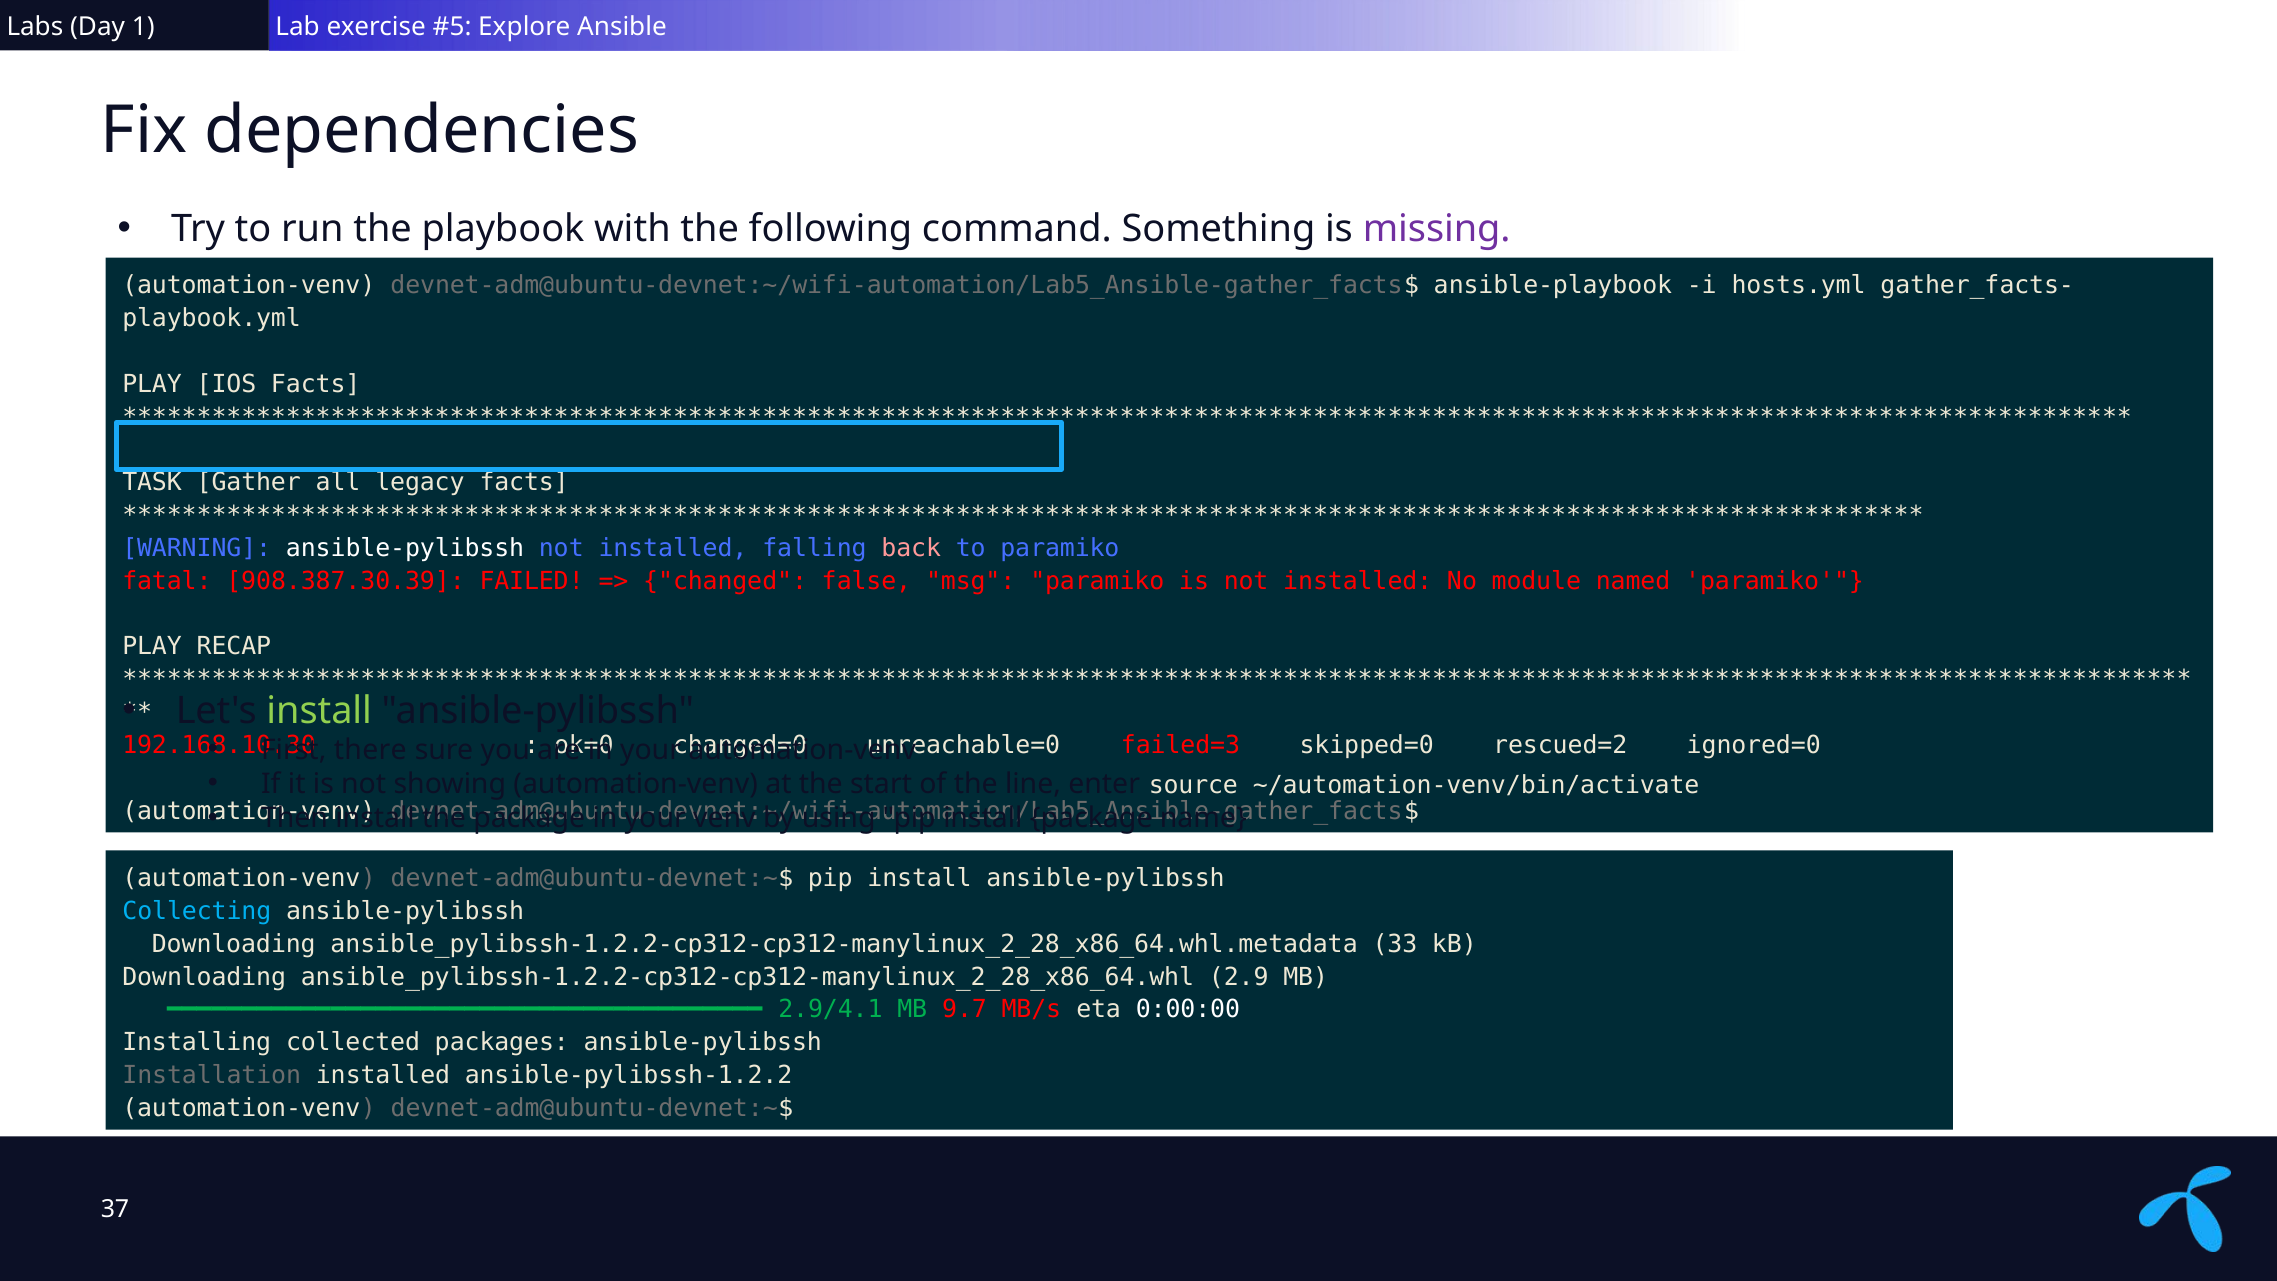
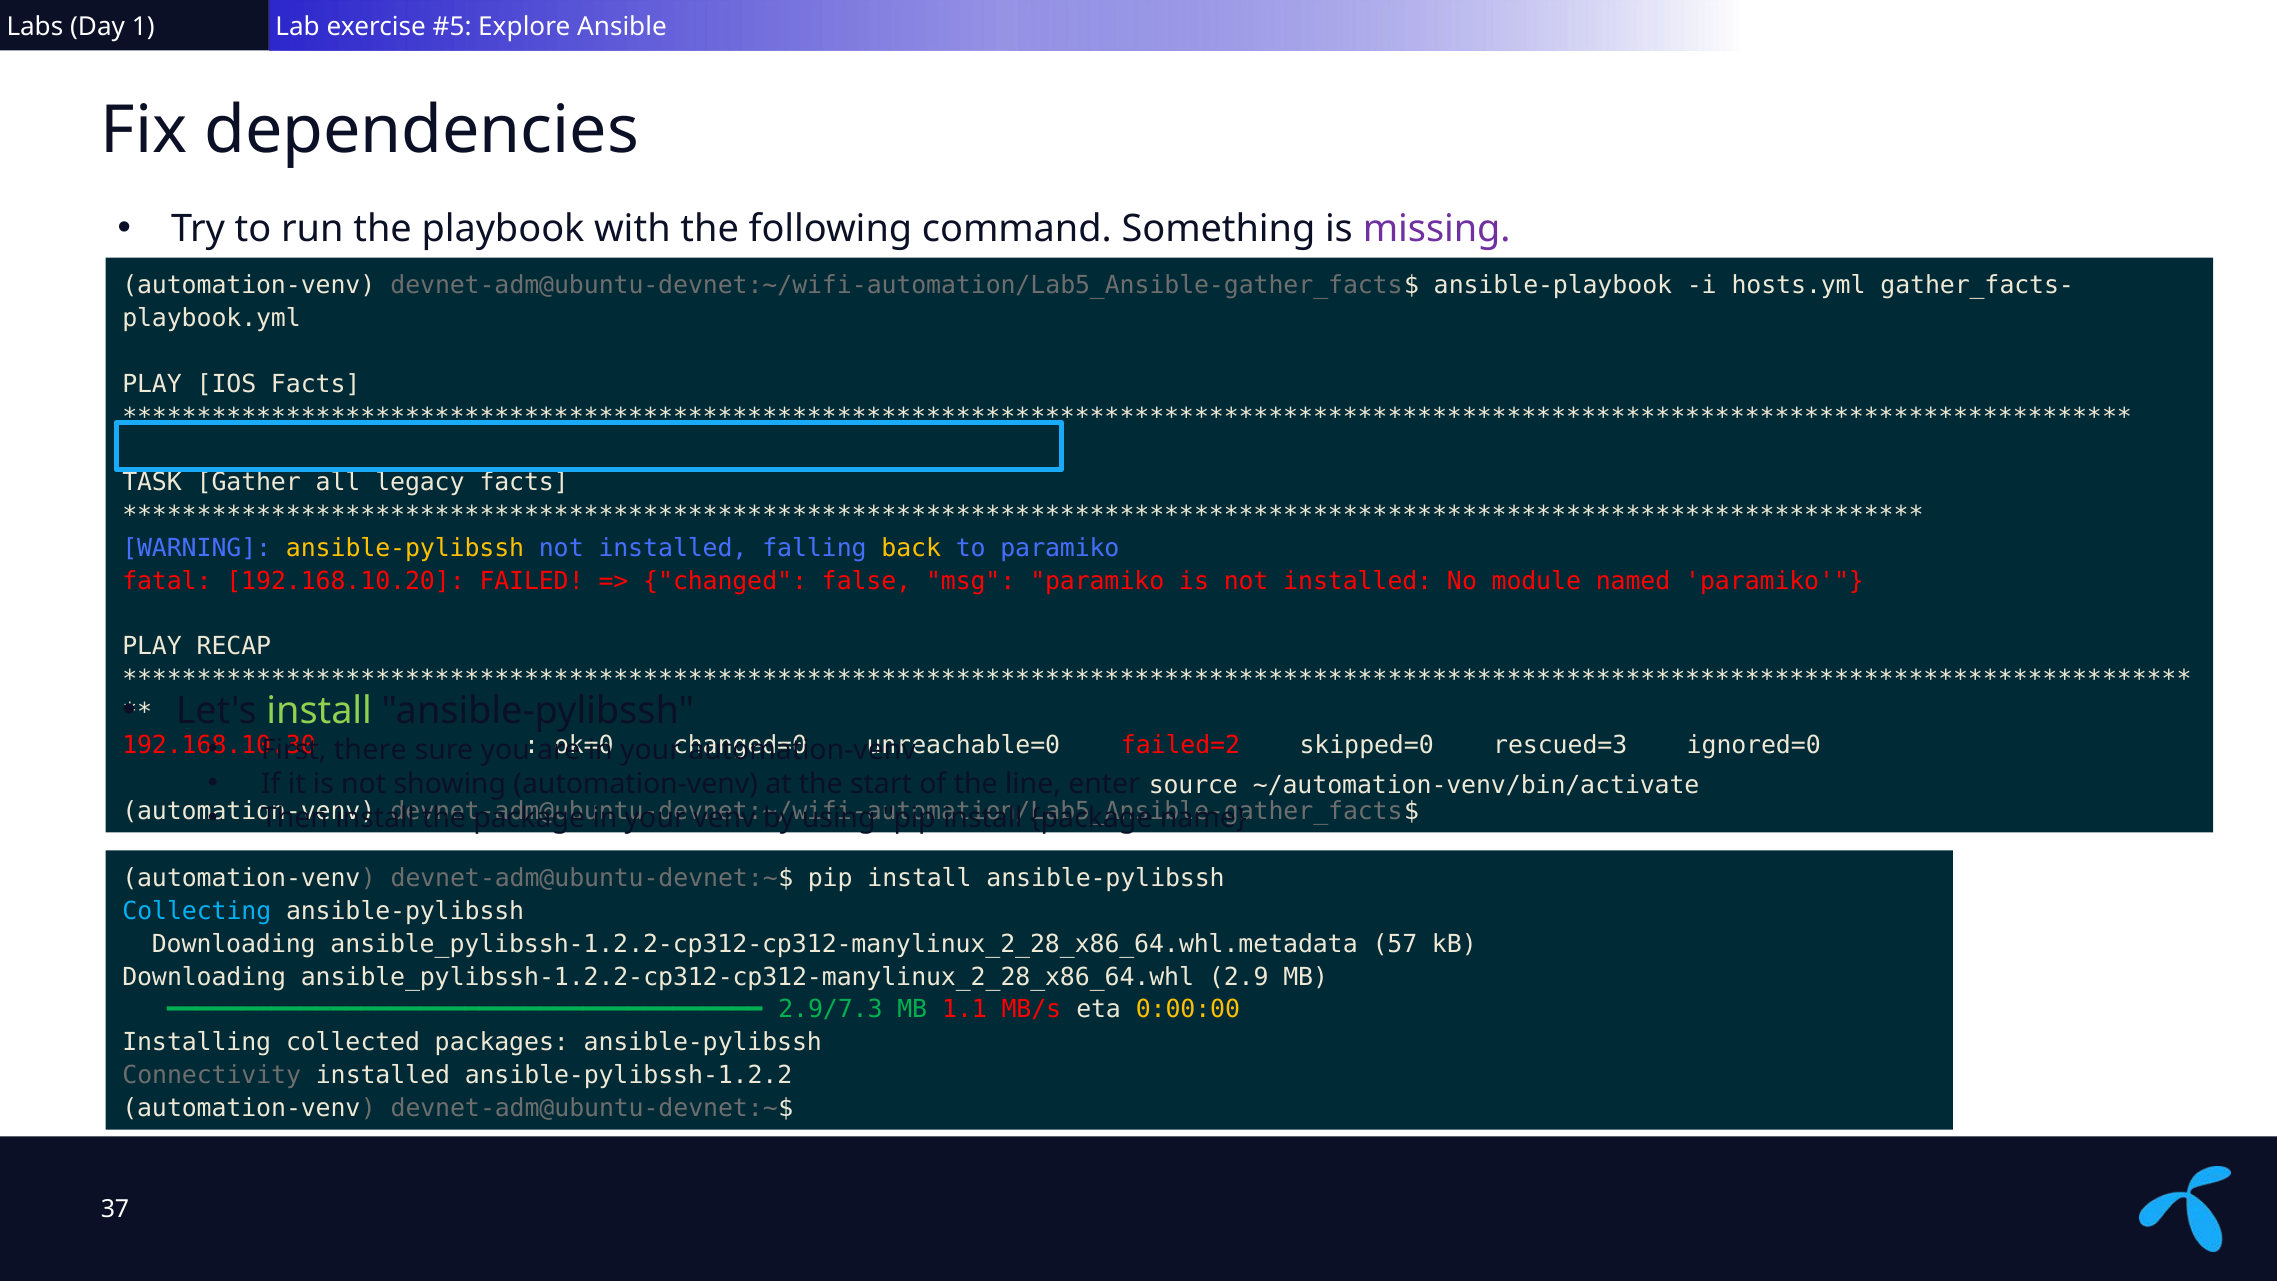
ansible-pylibssh colour: white -> yellow (405, 548)
back colour: pink -> yellow (911, 548)
908.387.30.39: 908.387.30.39 -> 192.168.10.20 (346, 581)
failed=3: failed=3 -> failed=2 (1180, 745)
rescued=2: rescued=2 -> rescued=3 (1560, 745)
33: 33 -> 57 (1395, 944)
2.9/4.1: 2.9/4.1 -> 2.9/7.3 (830, 1010)
9.7: 9.7 -> 1.1 (965, 1010)
0:00:00 colour: white -> yellow (1188, 1010)
Installation: Installation -> Connectivity (212, 1075)
